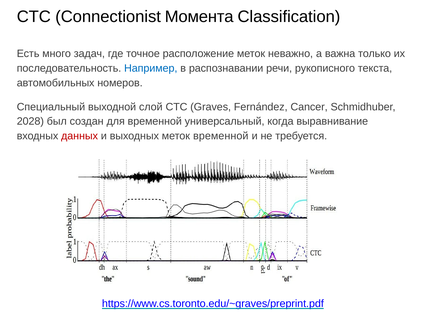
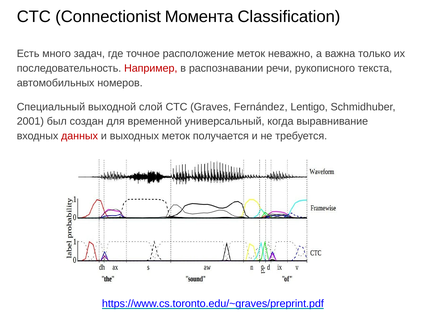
Например colour: blue -> red (151, 68)
Cancer: Cancer -> Lentigo (309, 107)
2028: 2028 -> 2001 (30, 122)
меток временной: временной -> получается (221, 136)
